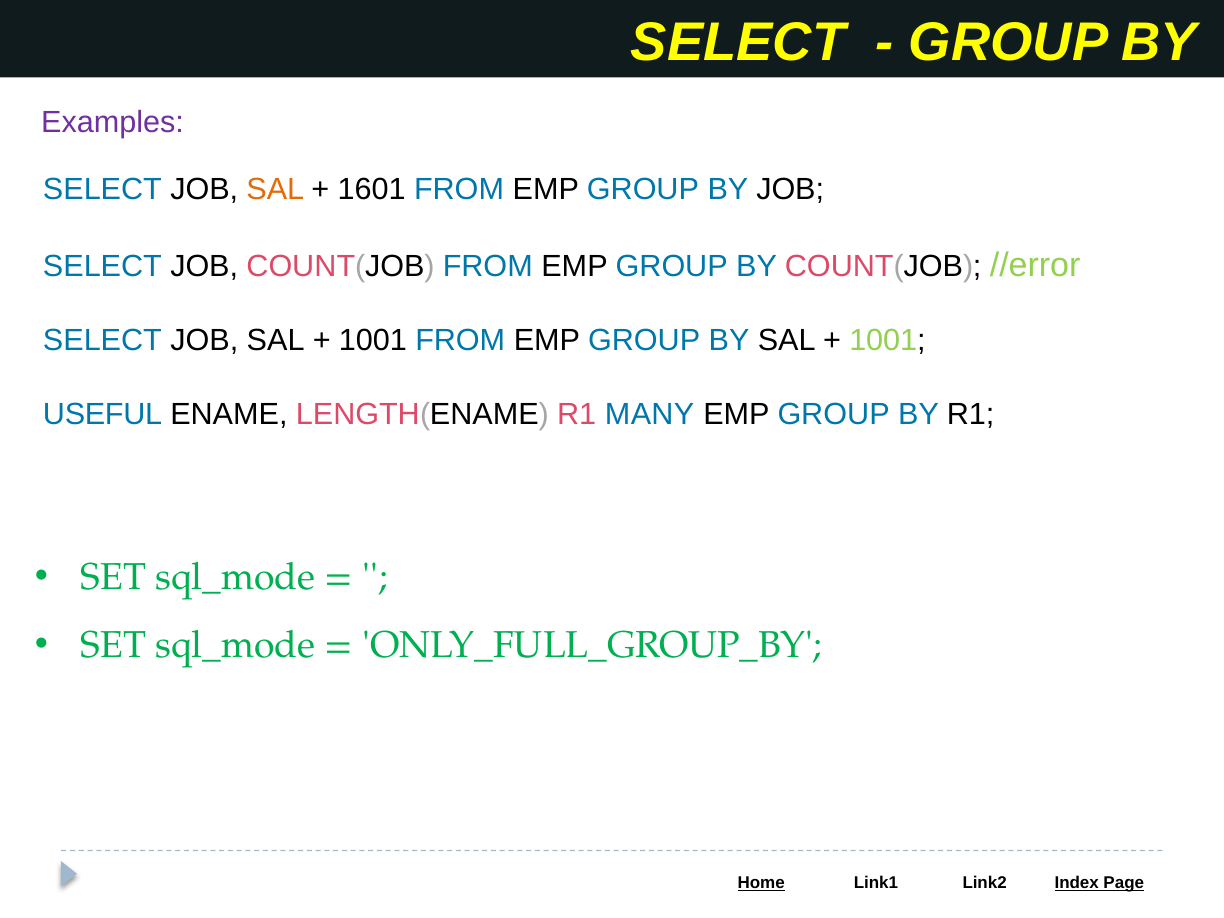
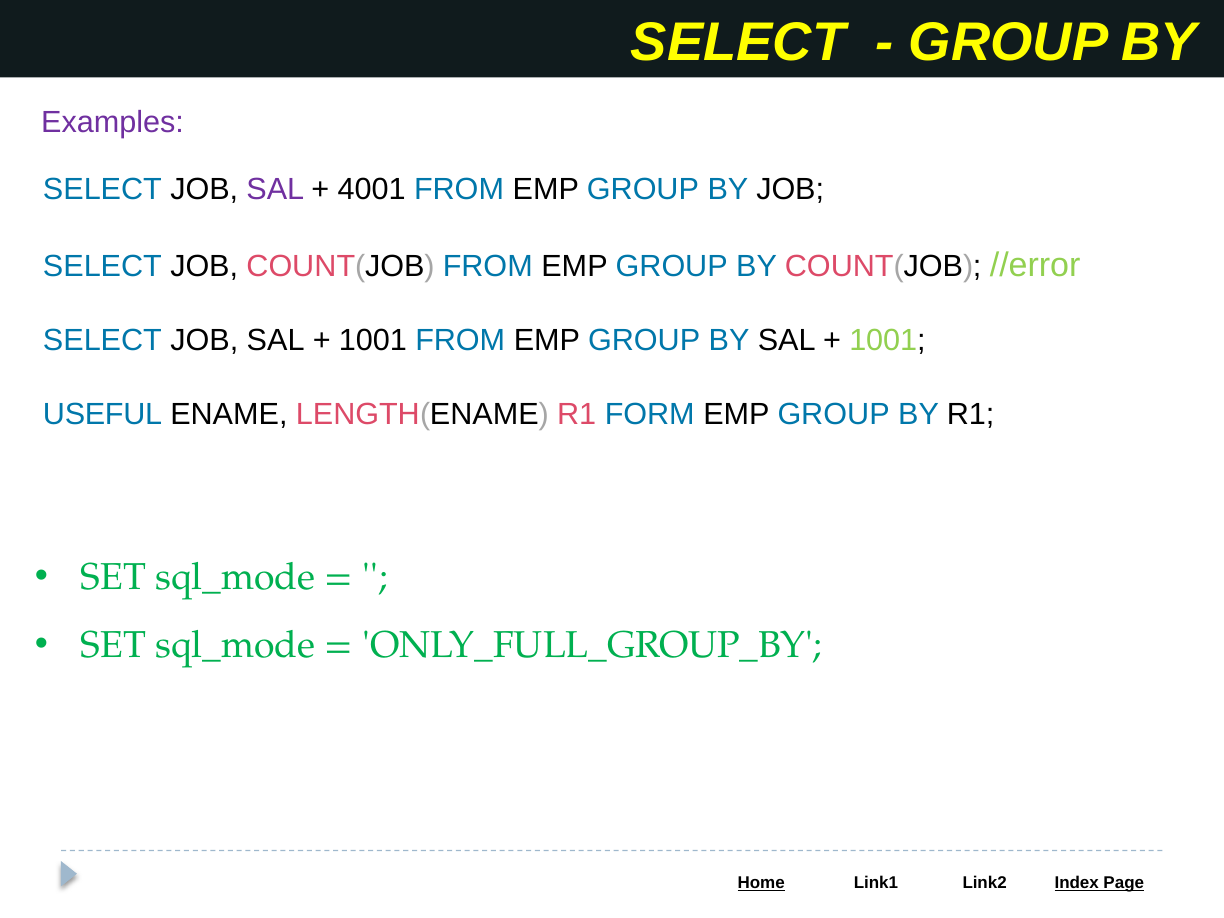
SAL colour: orange -> purple (275, 190)
1601: 1601 -> 4001 (372, 190)
MANY: MANY -> FORM (650, 414)
